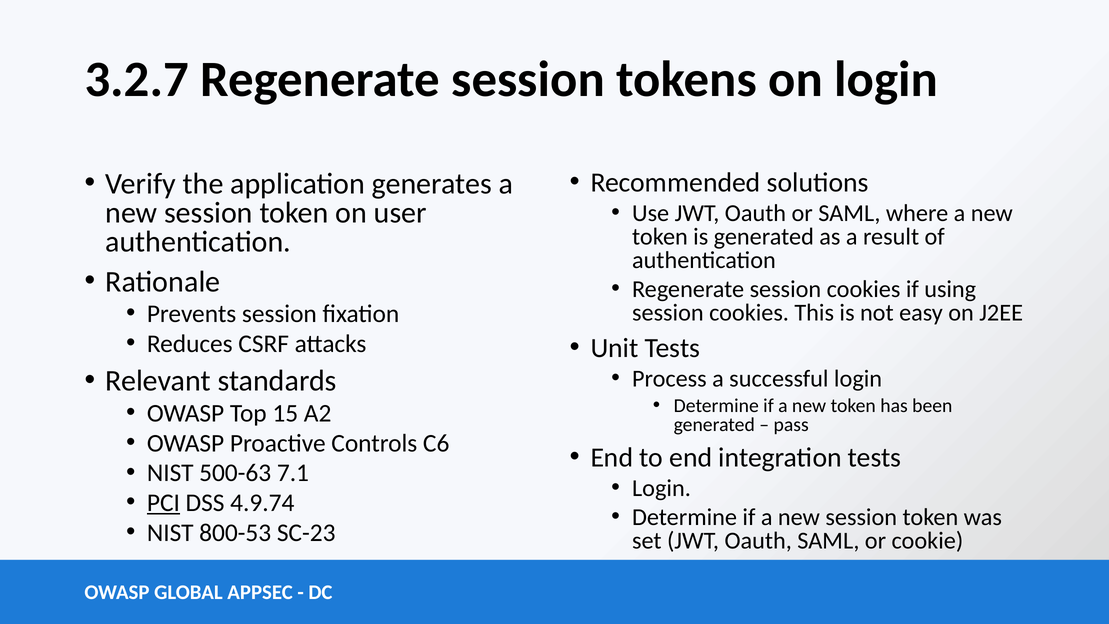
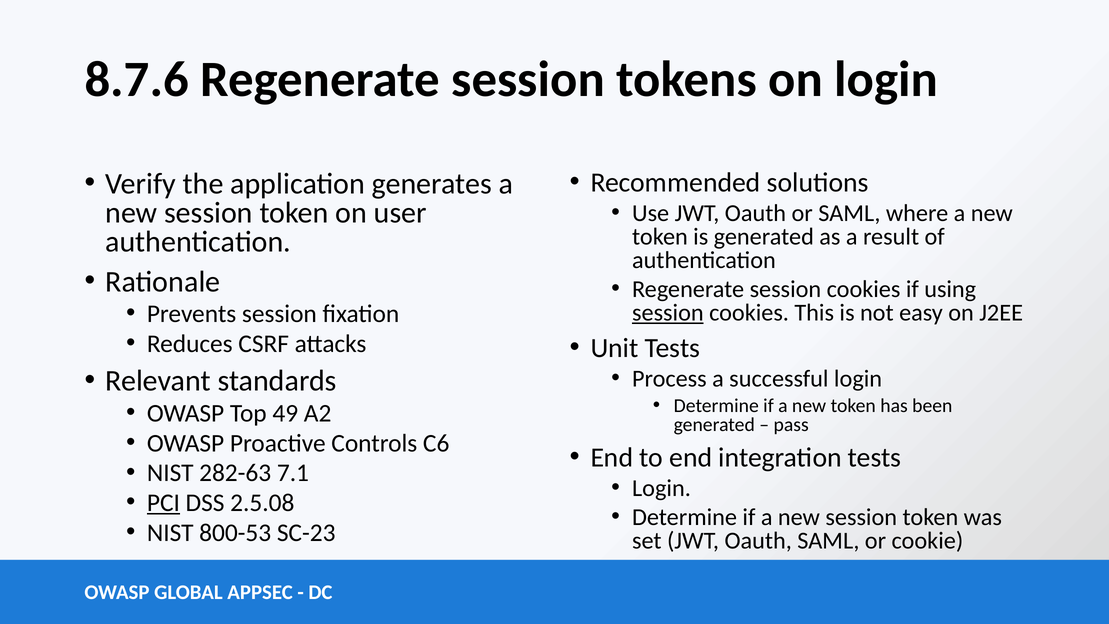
3.2.7: 3.2.7 -> 8.7.6 (137, 80)
session underline: none -> present (668, 313)
15: 15 -> 49 (285, 413)
500-63: 500-63 -> 282-63 (235, 473)
4.9.74: 4.9.74 -> 2.5.08 (262, 503)
